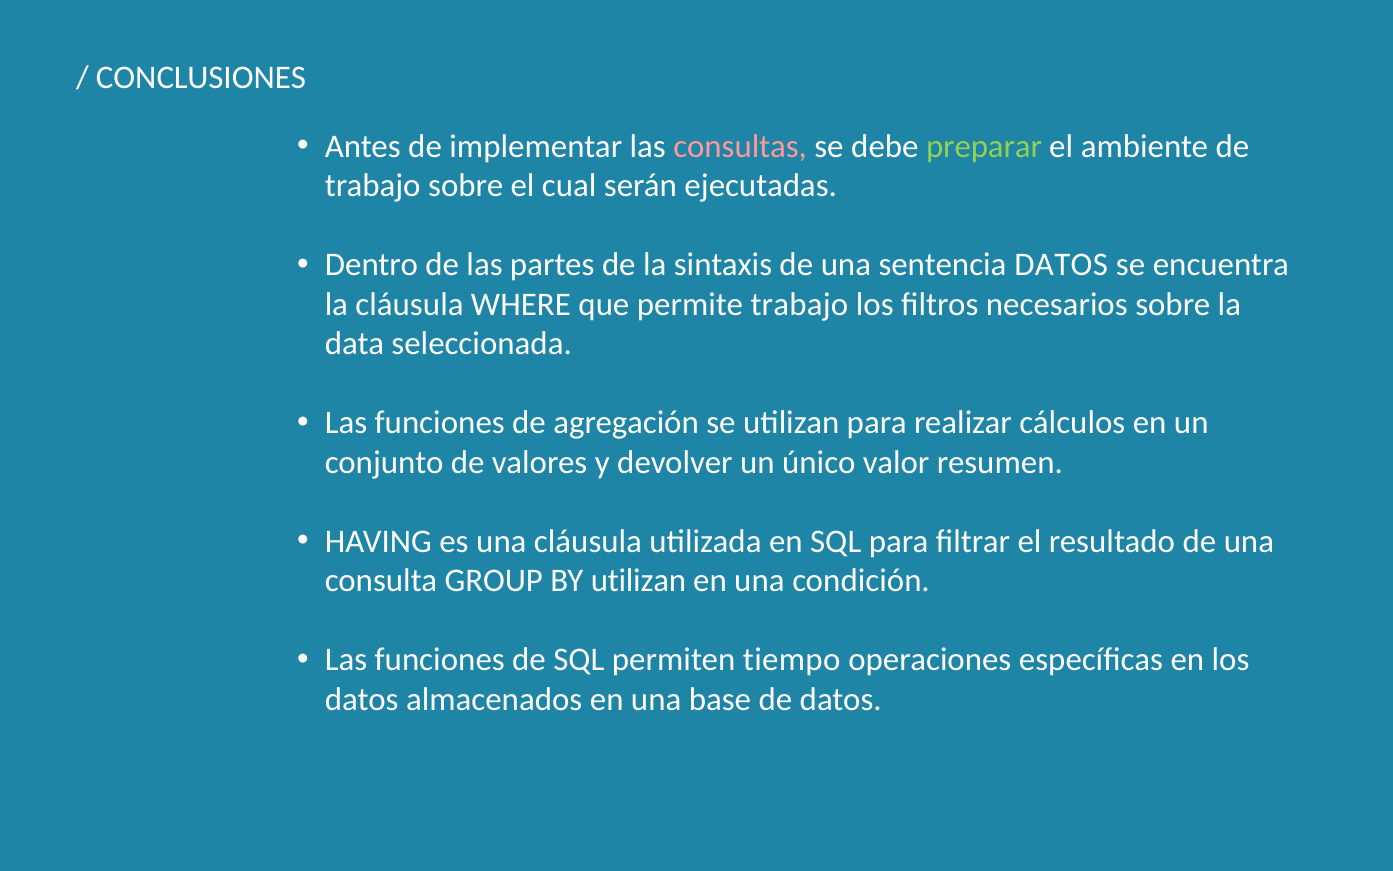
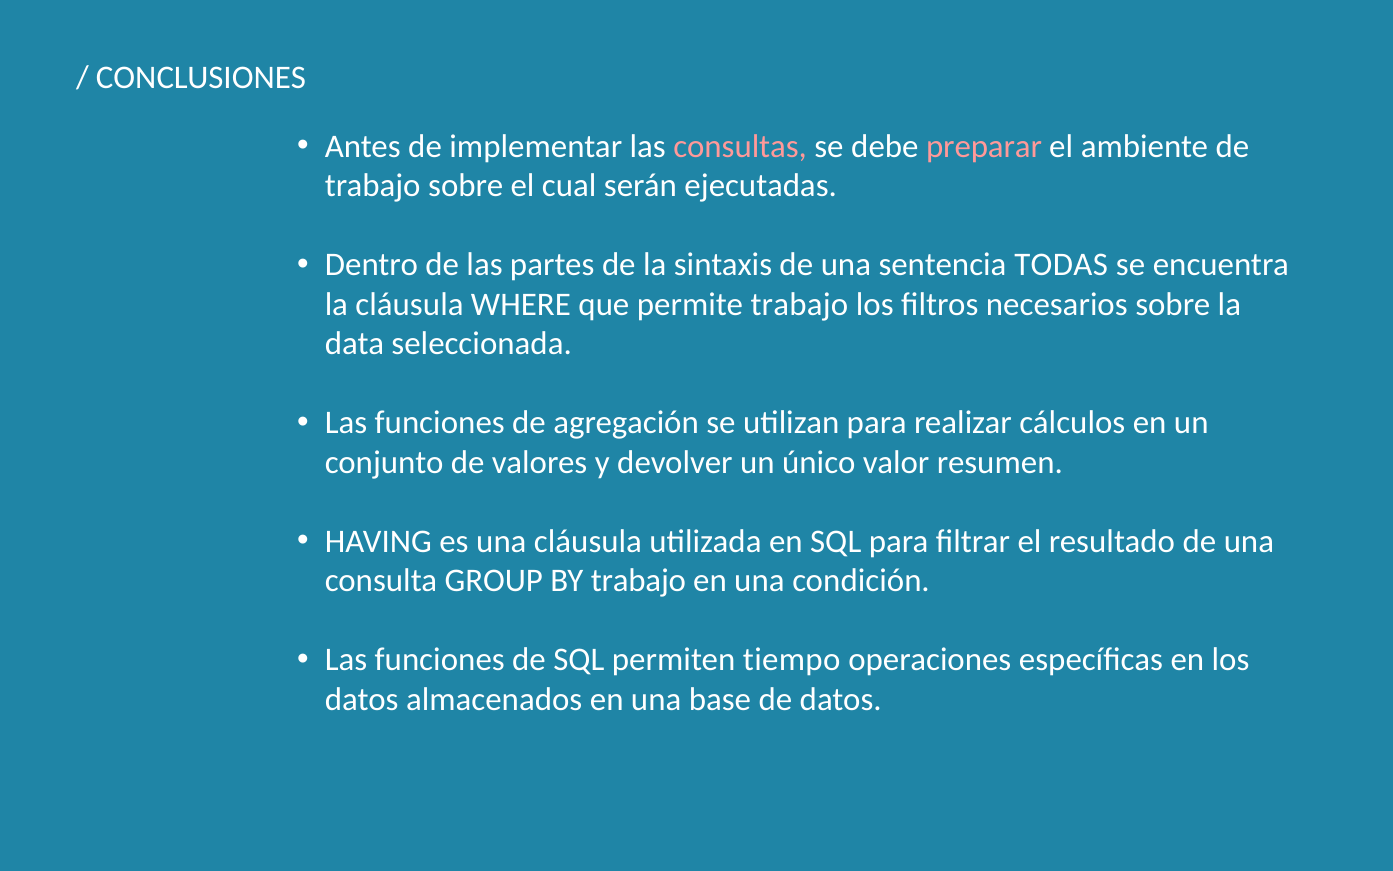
preparar colour: light green -> pink (984, 146)
sentencia DATOS: DATOS -> TODAS (1061, 265)
BY utilizan: utilizan -> trabajo (638, 581)
